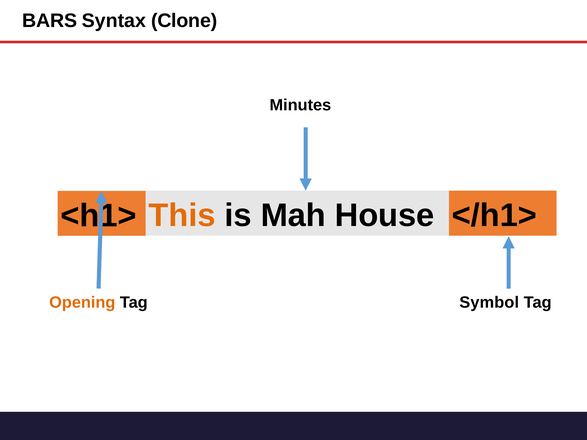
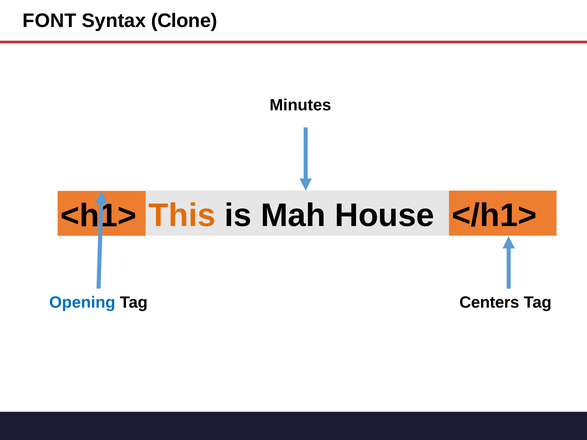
BARS: BARS -> FONT (50, 21)
Opening colour: orange -> blue (82, 303)
Symbol: Symbol -> Centers (489, 303)
